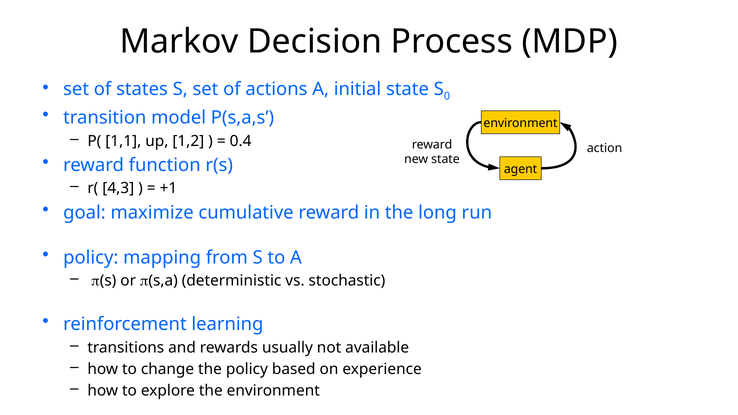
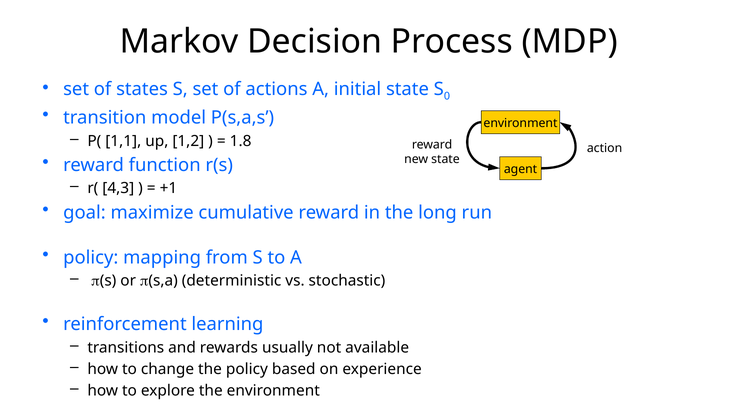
0.4: 0.4 -> 1.8 (241, 141)
